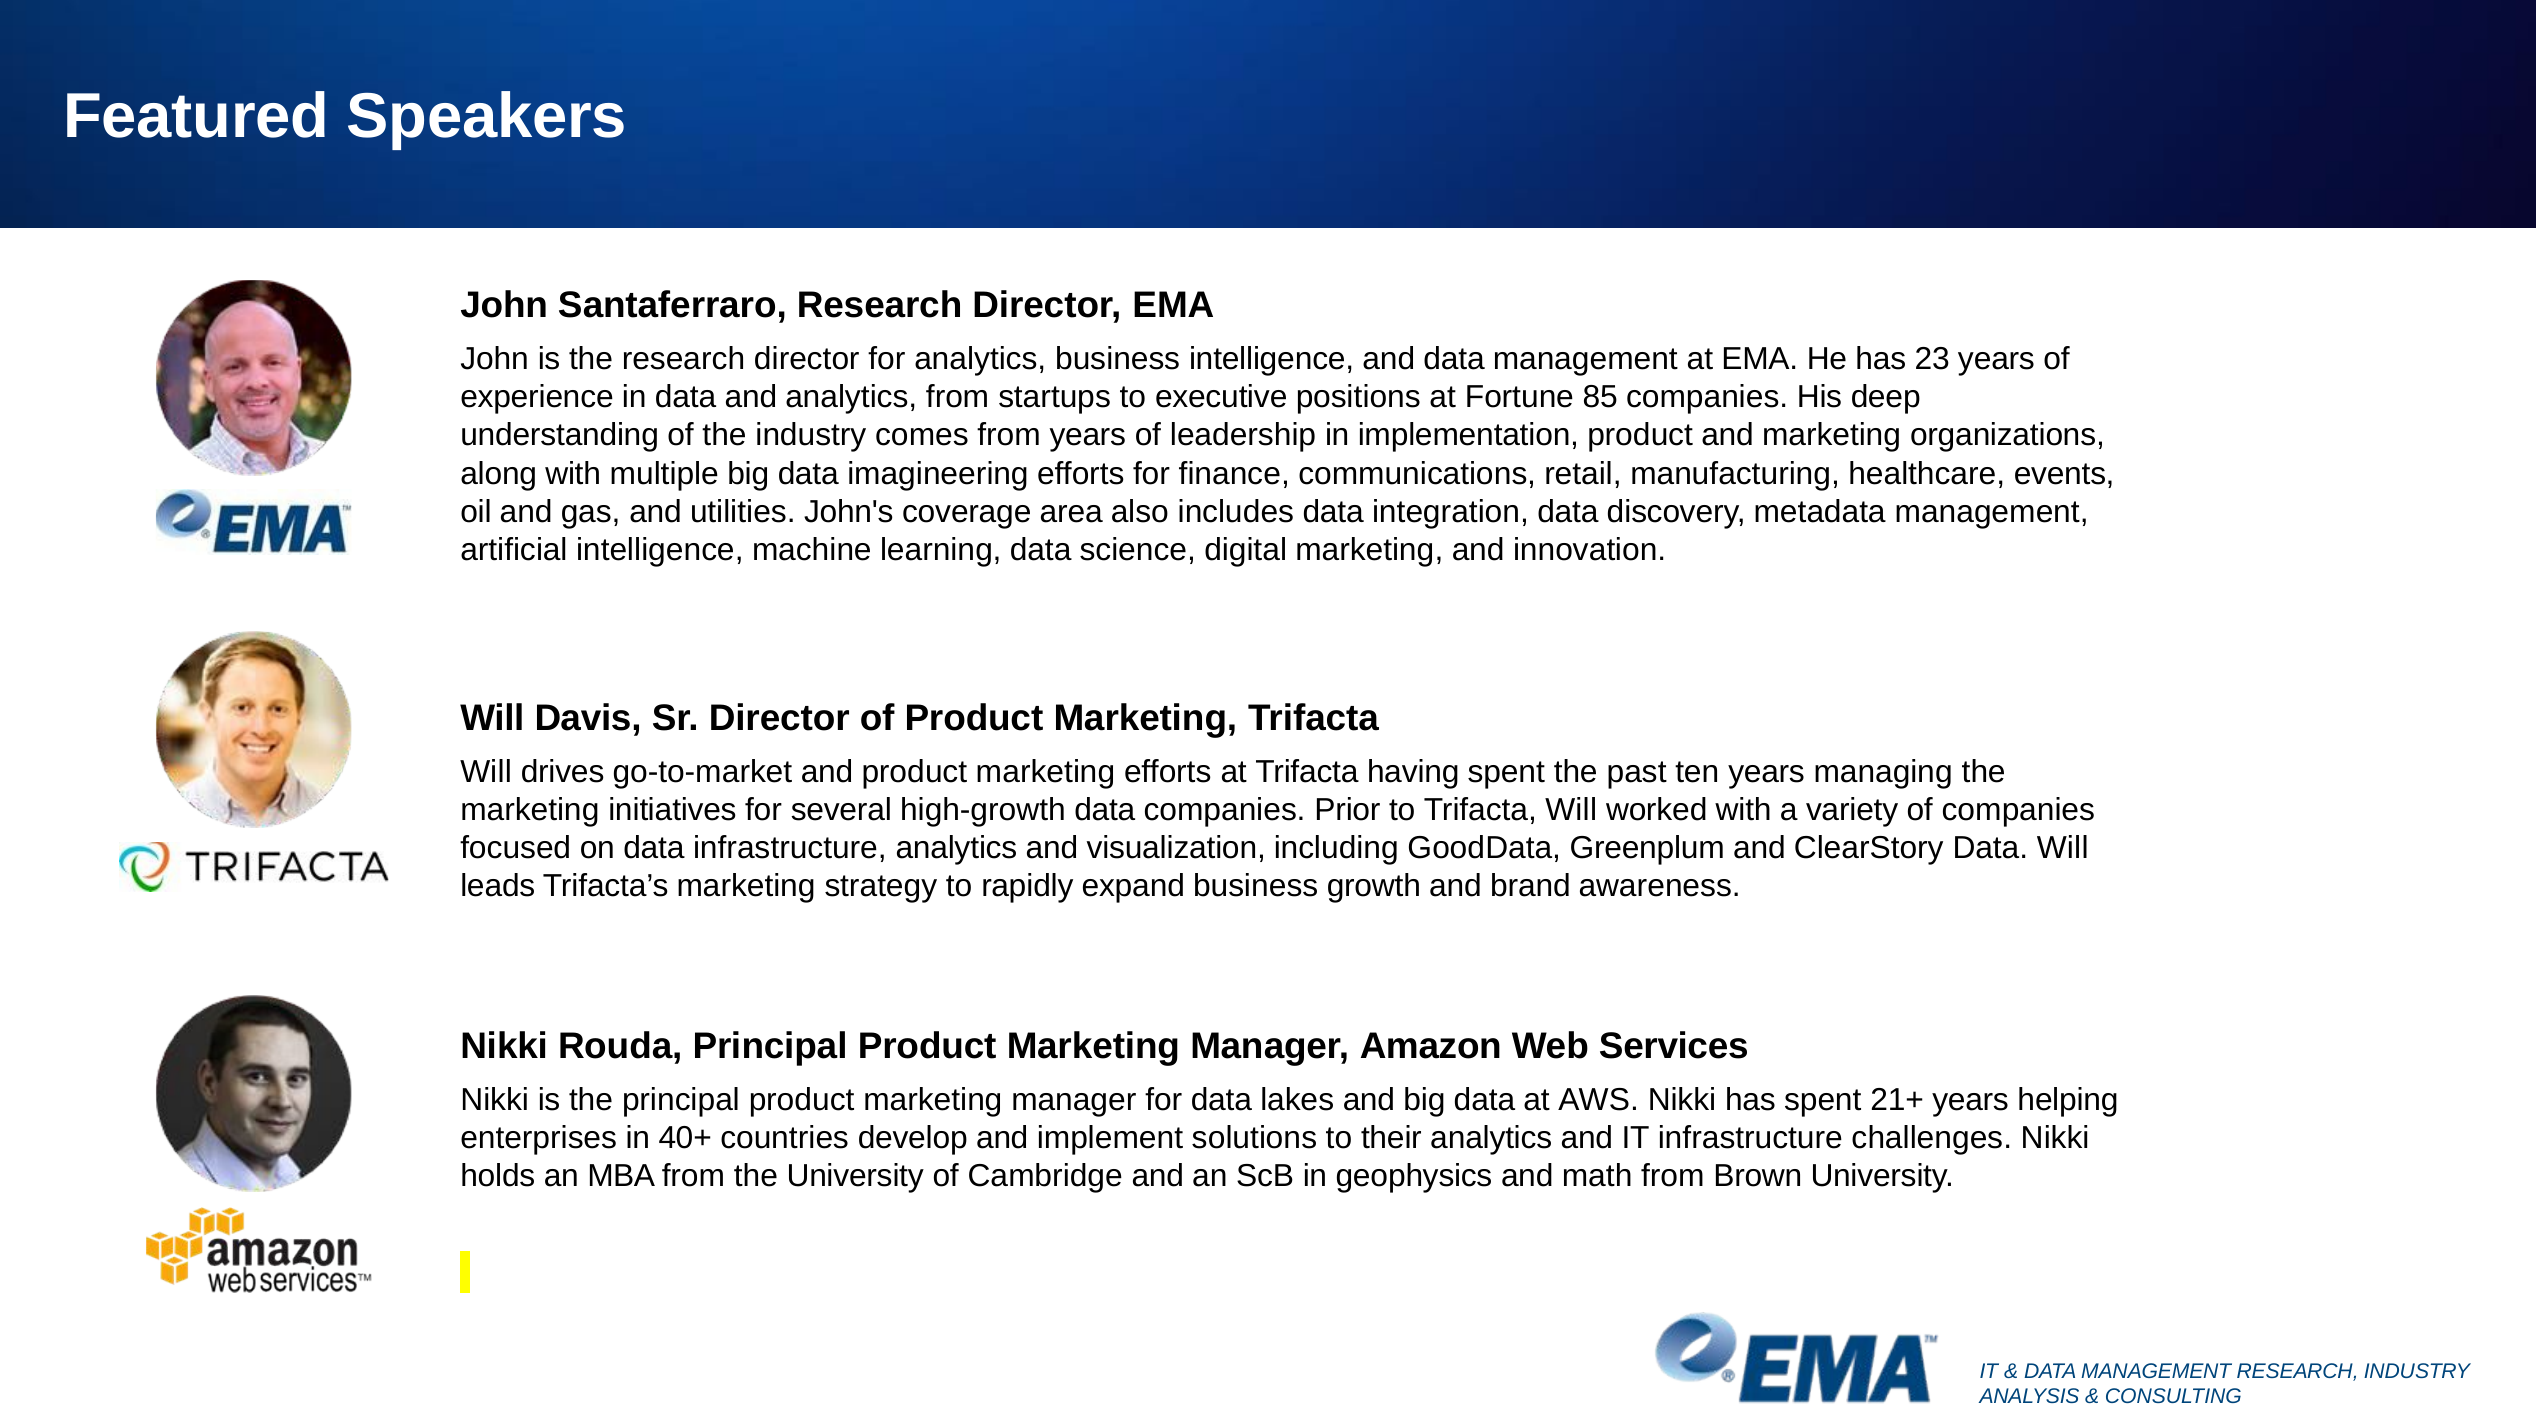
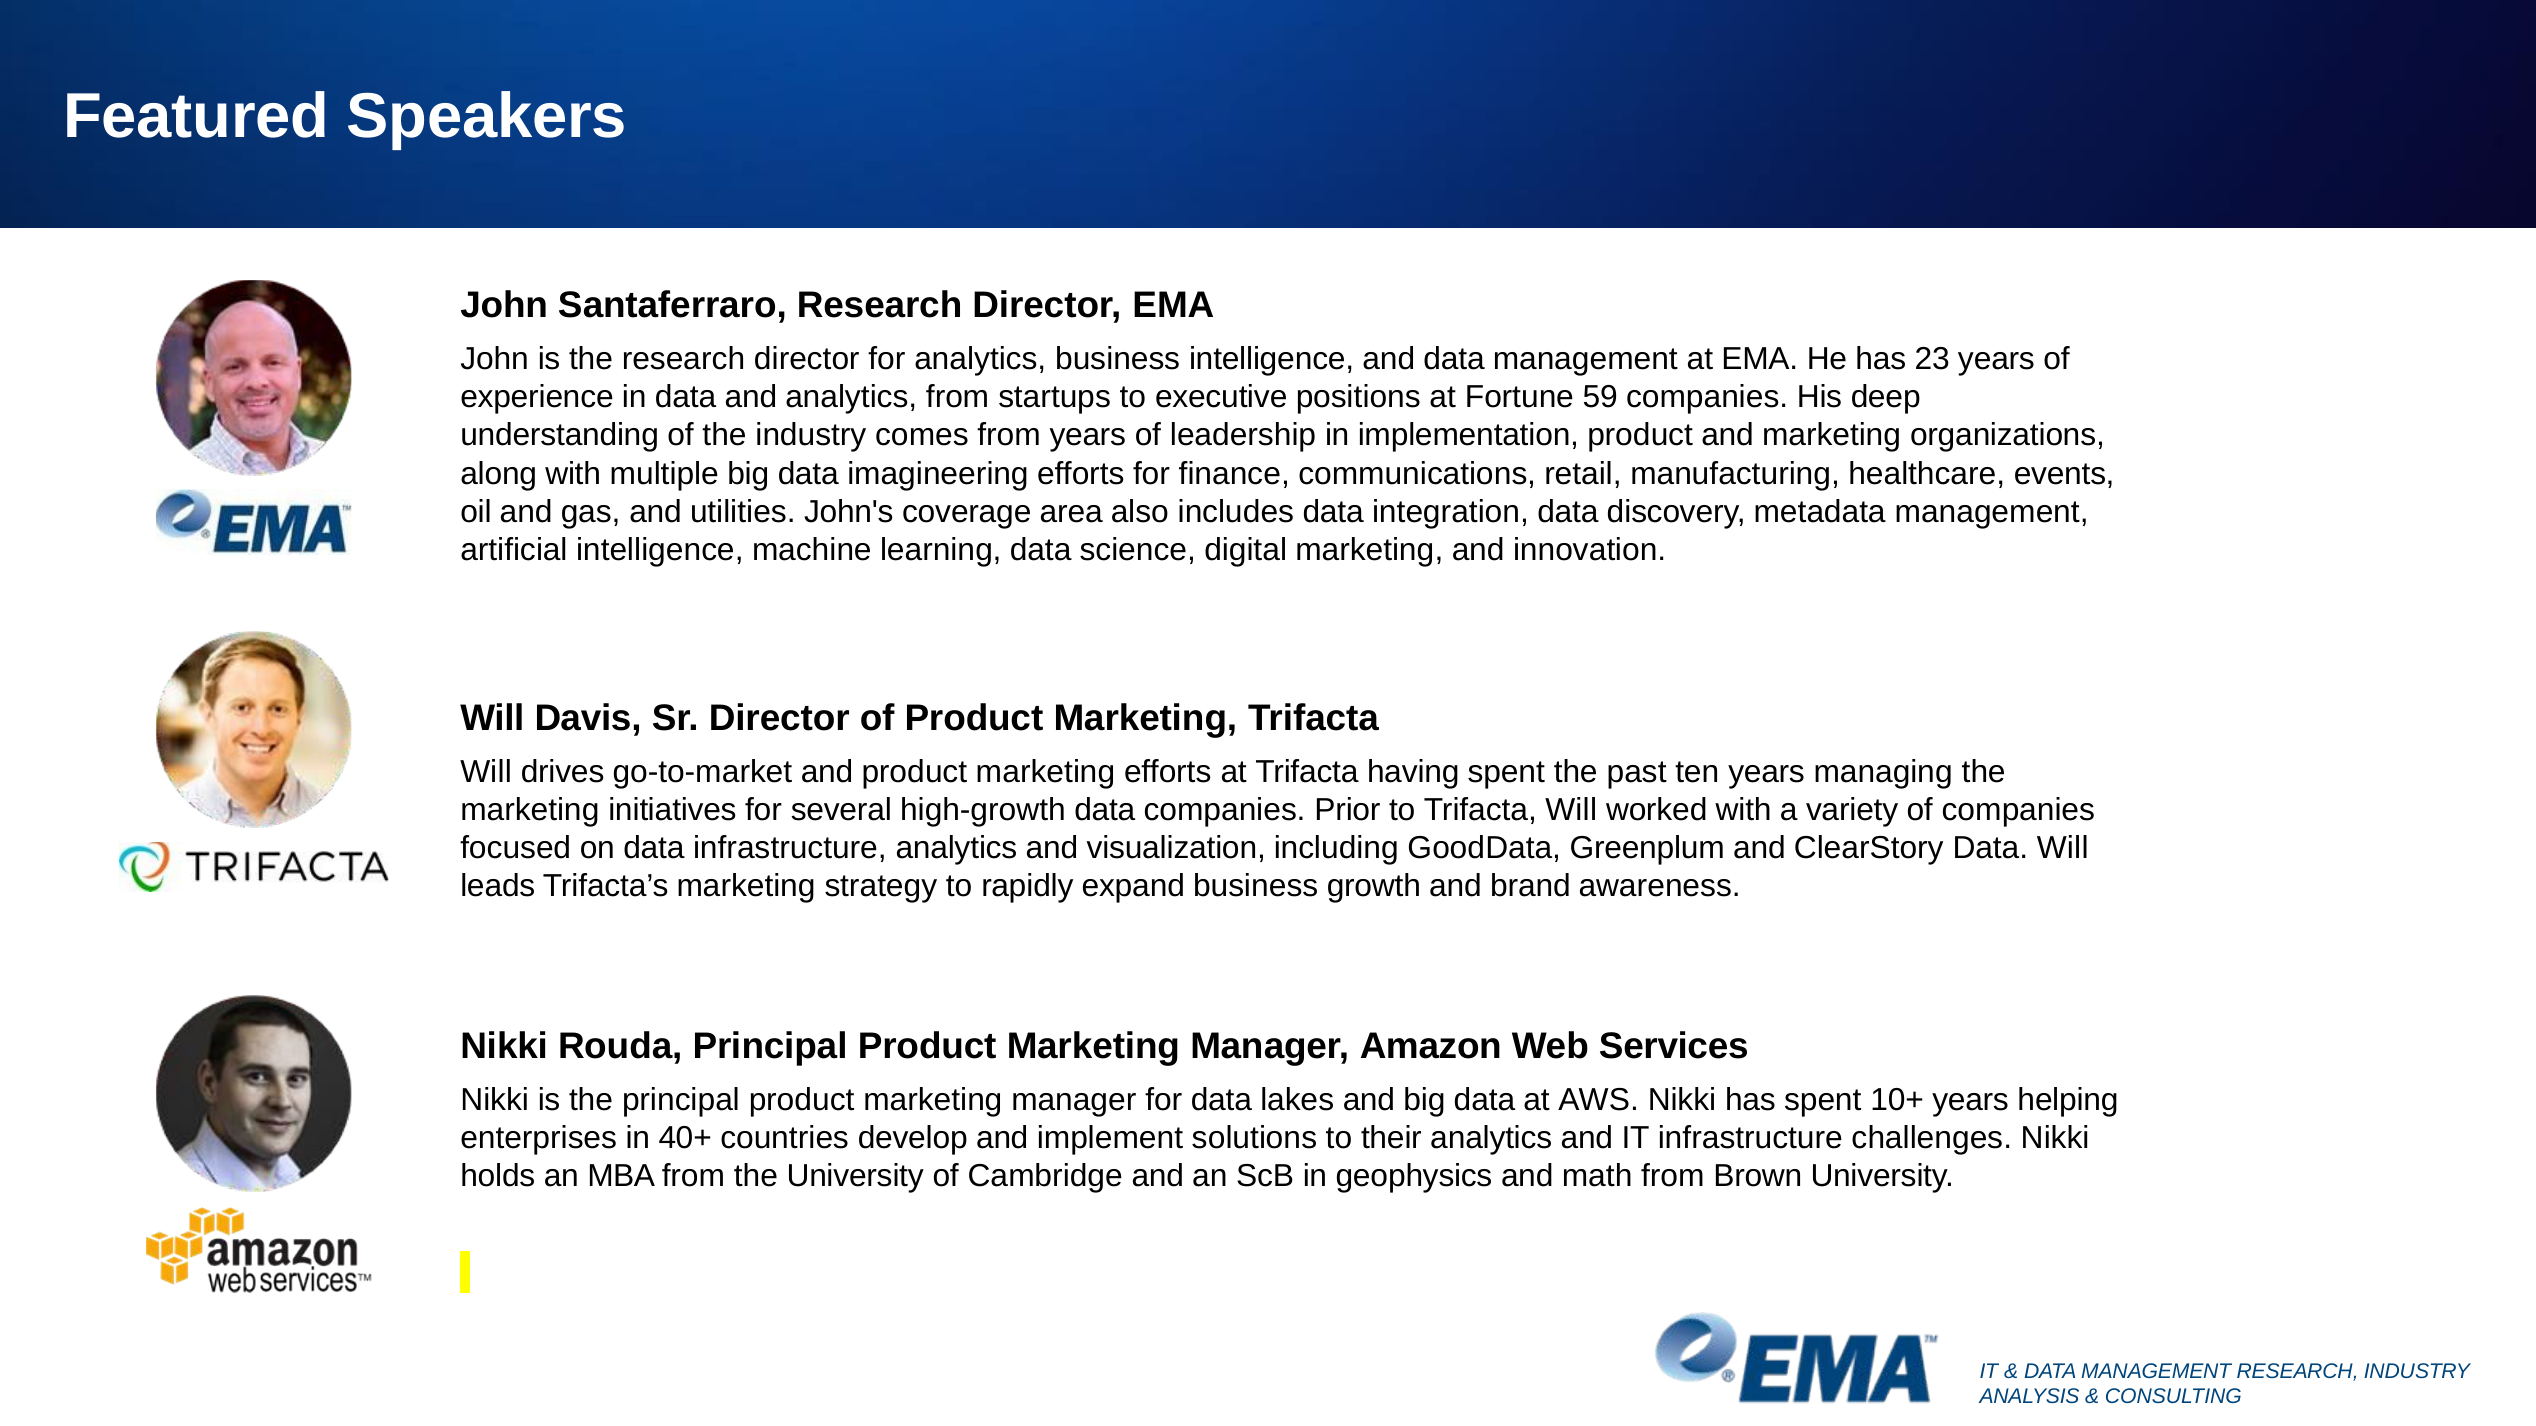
85: 85 -> 59 (1600, 397)
21+: 21+ -> 10+ (1897, 1101)
